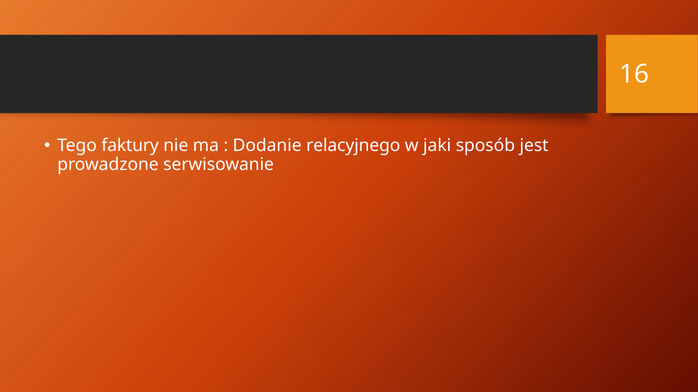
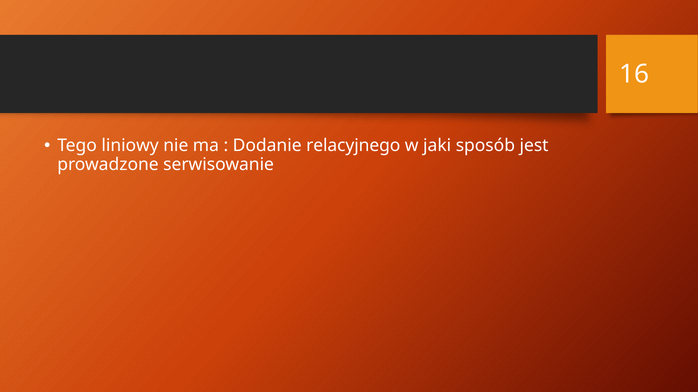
faktury: faktury -> liniowy (130, 146)
